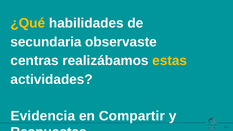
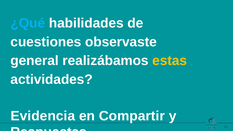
¿Qué colour: yellow -> light blue (28, 23)
secundaria: secundaria -> cuestiones (46, 42)
centras: centras -> general (35, 61)
